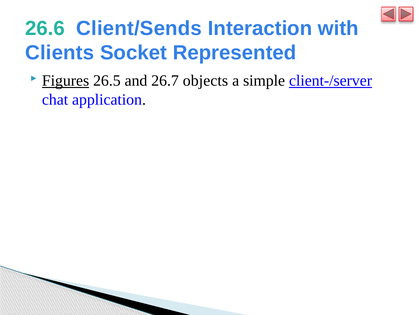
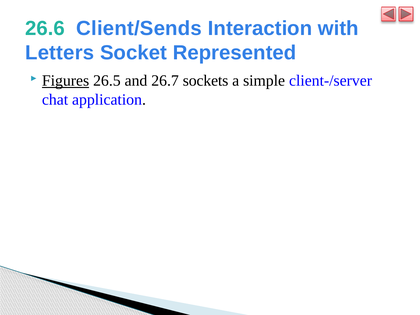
Clients: Clients -> Letters (60, 53)
objects: objects -> sockets (206, 81)
client-/server underline: present -> none (331, 81)
